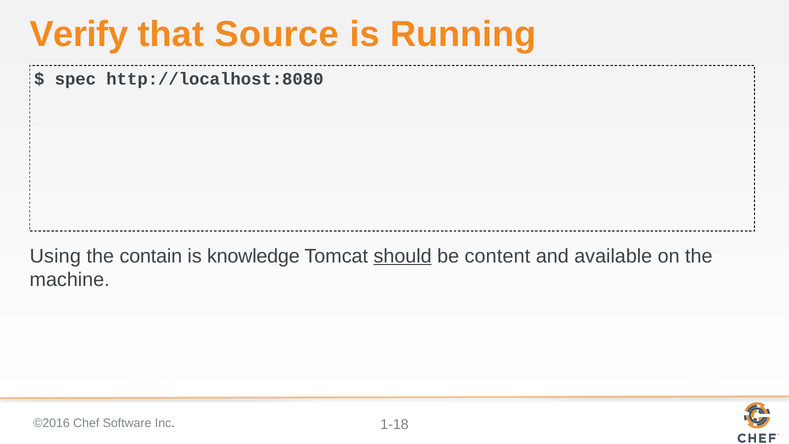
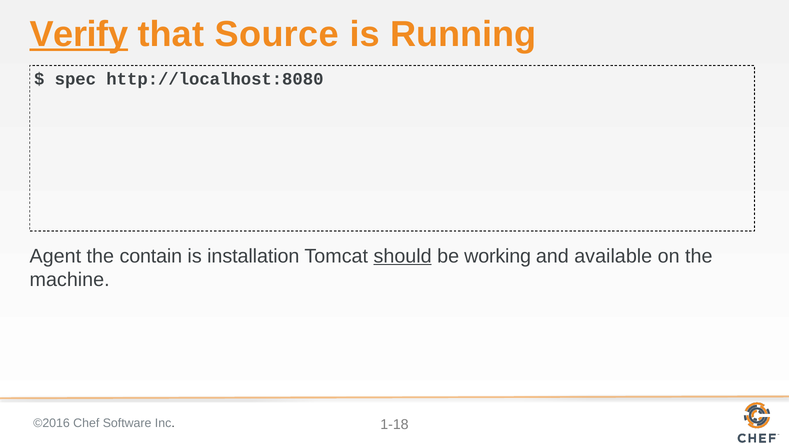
Verify underline: none -> present (79, 34)
Using: Using -> Agent (55, 256)
knowledge: knowledge -> installation (253, 256)
content: content -> working (498, 256)
